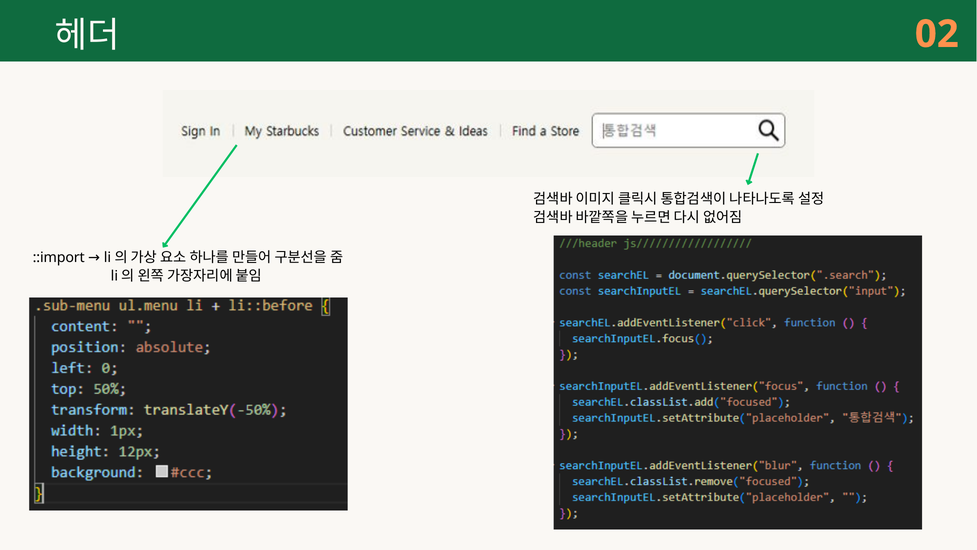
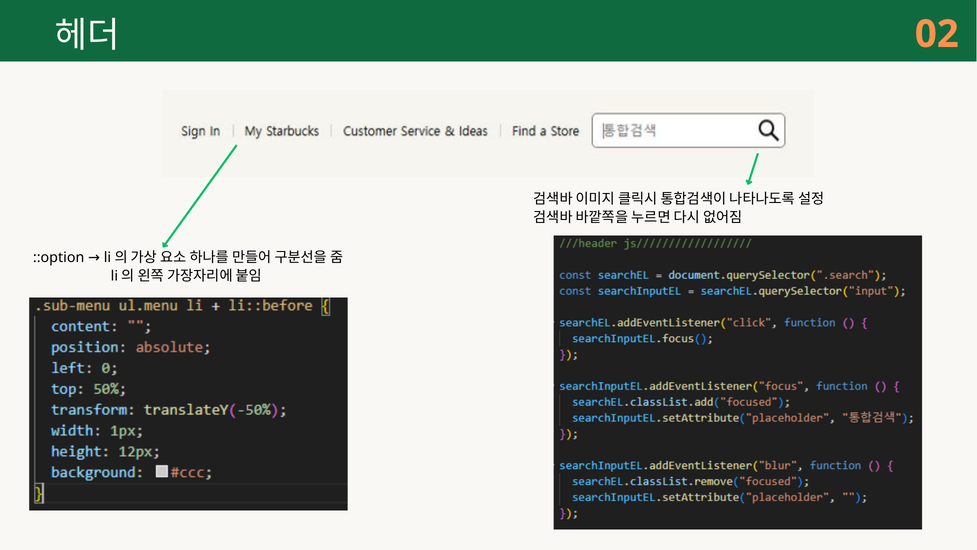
::import: ::import -> ::option (59, 257)
